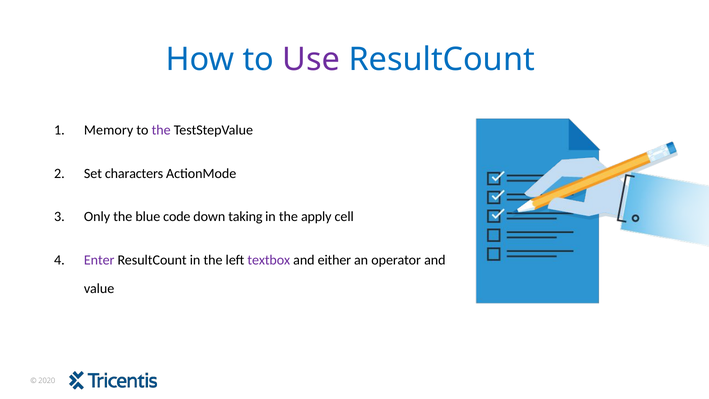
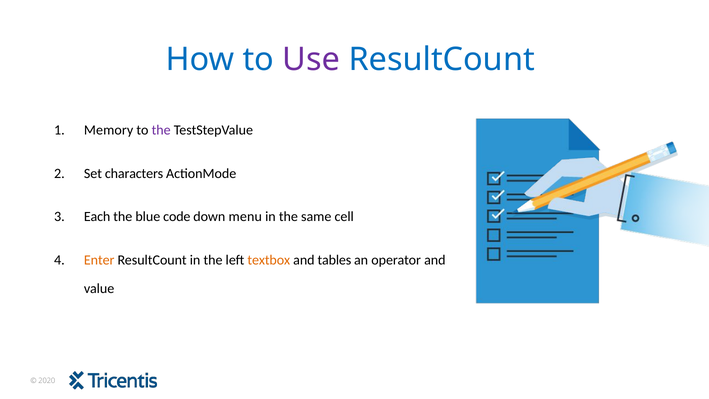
Only: Only -> Each (97, 217)
taking: taking -> menu (245, 217)
apply: apply -> same (316, 217)
Enter colour: purple -> orange (99, 260)
textbox colour: purple -> orange (269, 260)
either: either -> tables (334, 260)
